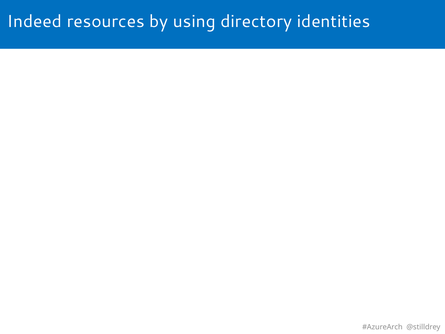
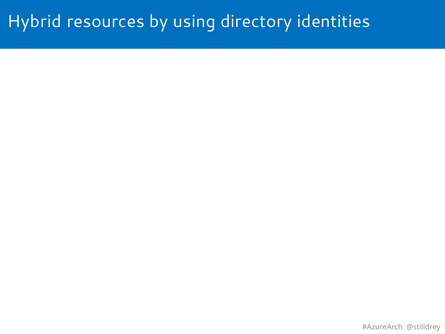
Indeed: Indeed -> Hybrid (34, 21)
